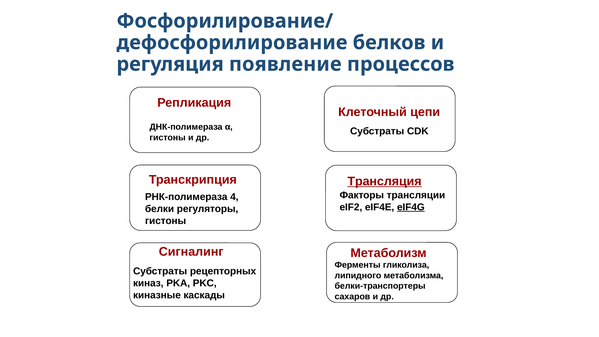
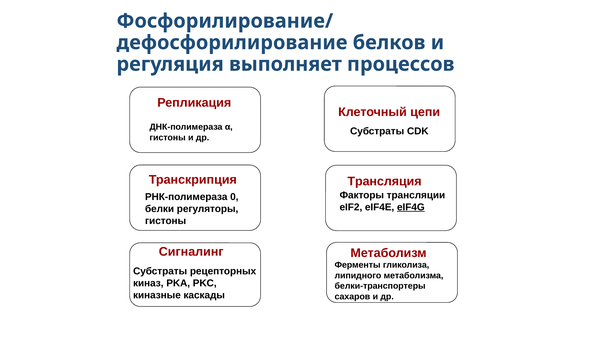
появление: появление -> выполняет (285, 64)
Трансляция underline: present -> none (384, 181)
4: 4 -> 0 (234, 197)
